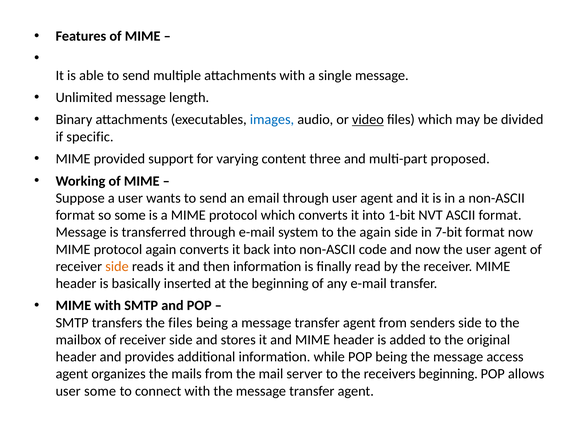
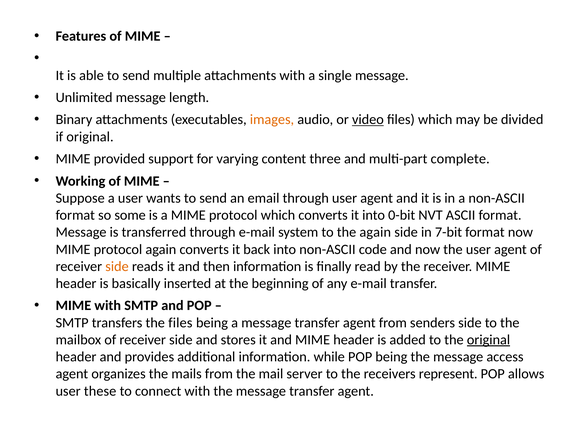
images colour: blue -> orange (272, 120)
if specific: specific -> original (90, 137)
proposed: proposed -> complete (460, 159)
1-bit: 1-bit -> 0-bit (402, 215)
original underline: none -> present (489, 340)
receivers beginning: beginning -> represent (448, 374)
user some: some -> these (100, 391)
